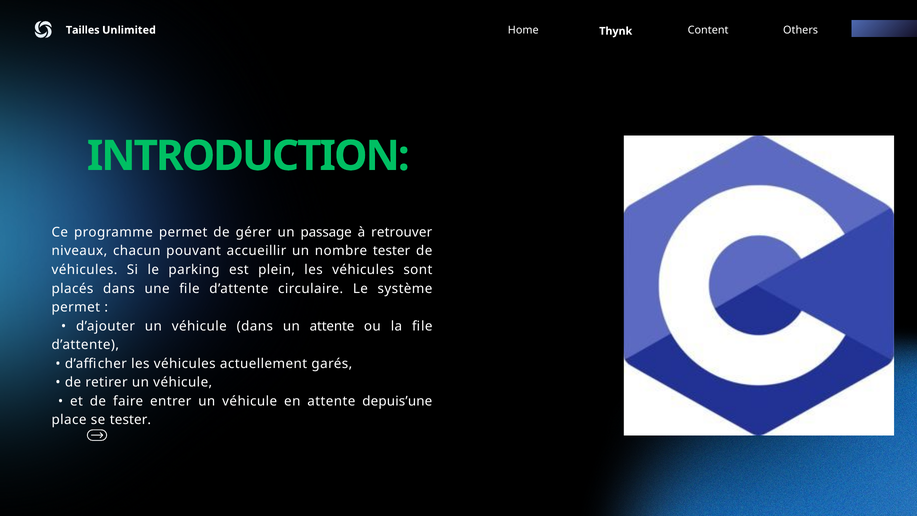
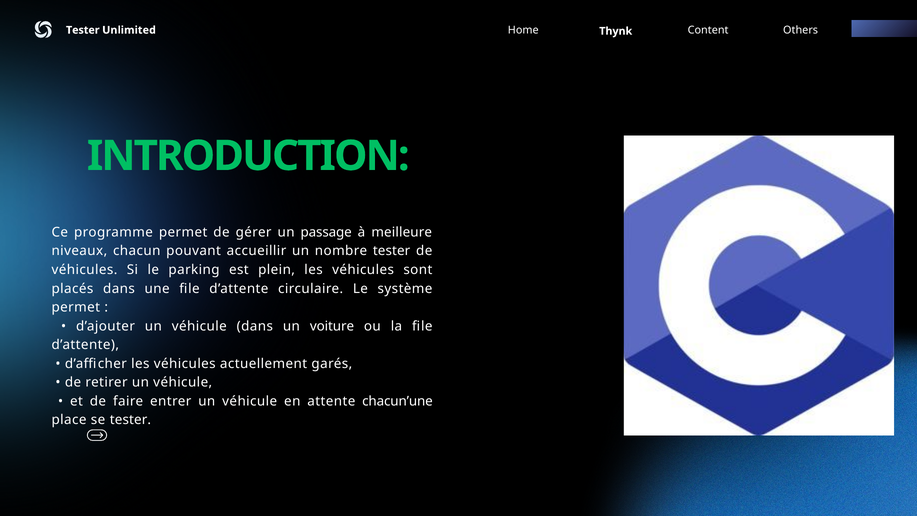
Tailles: Tailles -> Tester (83, 30)
retrouver: retrouver -> meilleure (402, 232)
un attente: attente -> voiture (332, 326)
depuis’une: depuis’une -> chacun’une (397, 401)
